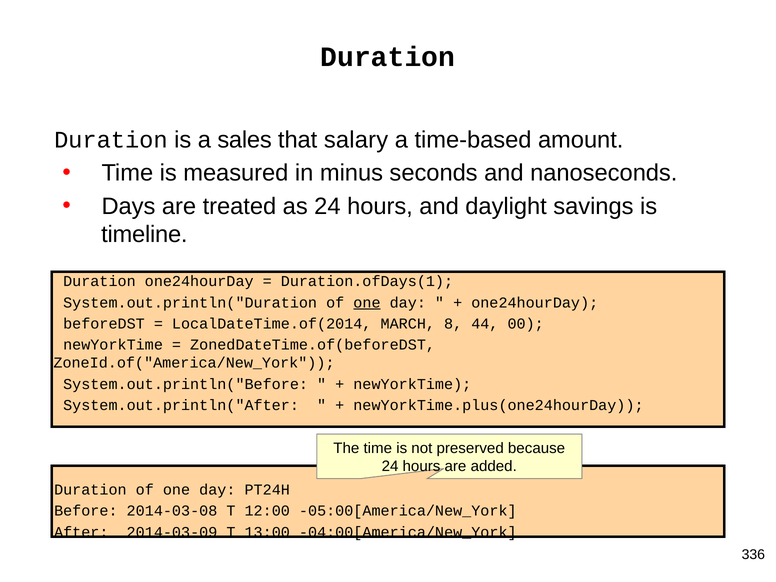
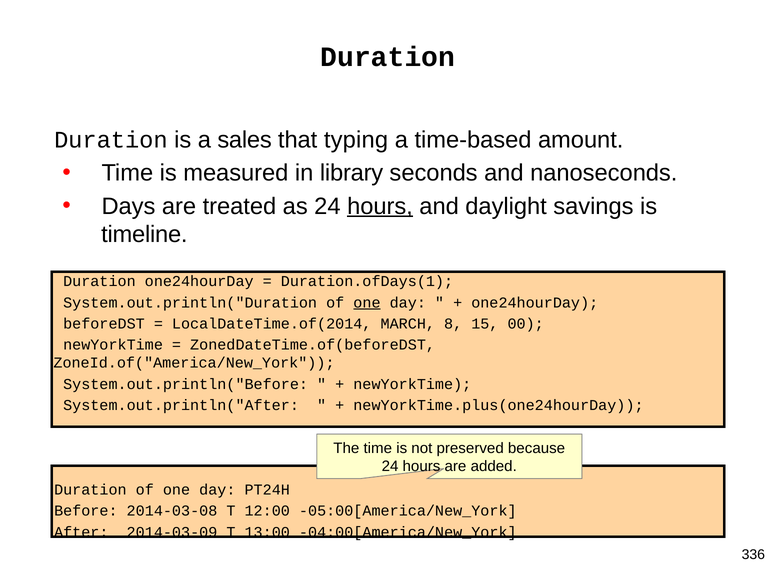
salary: salary -> typing (356, 140)
minus: minus -> library (352, 173)
hours underline: none -> present (380, 206)
44: 44 -> 15 (485, 324)
